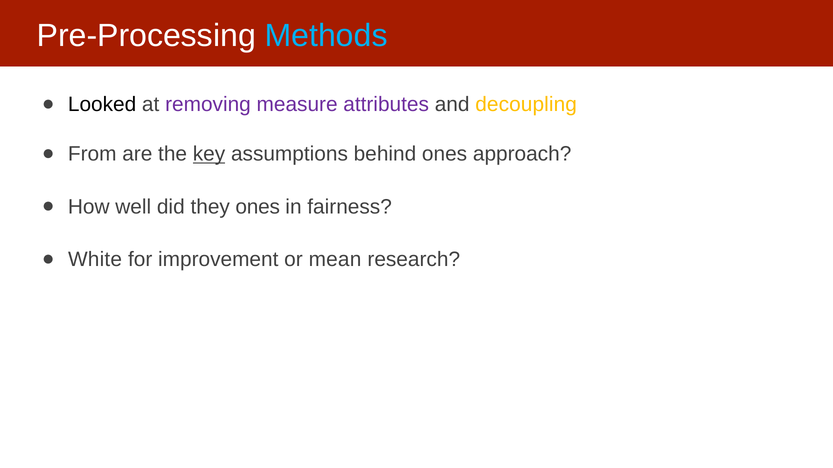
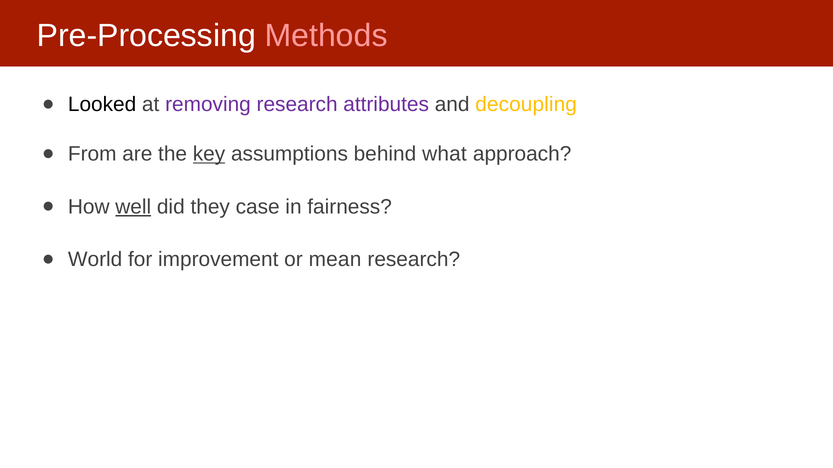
Methods colour: light blue -> pink (326, 36)
removing measure: measure -> research (297, 105)
behind ones: ones -> what (444, 154)
well underline: none -> present (133, 207)
they ones: ones -> case (258, 207)
White: White -> World (95, 260)
